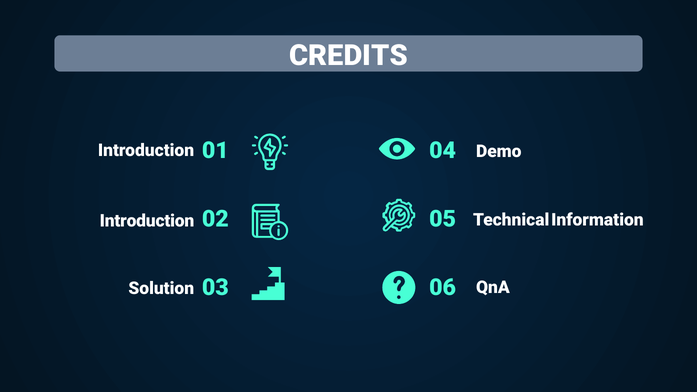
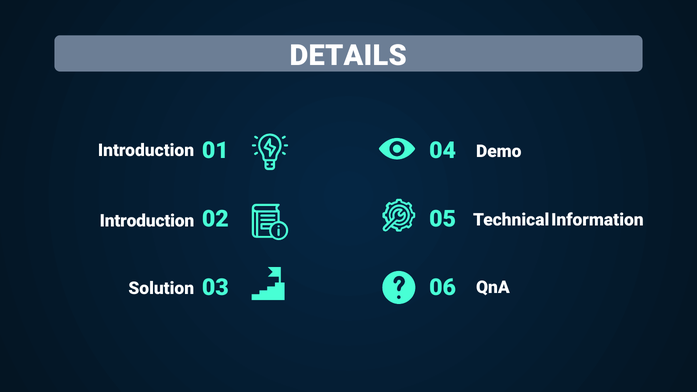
CREDITS: CREDITS -> DETAILS (348, 56)
